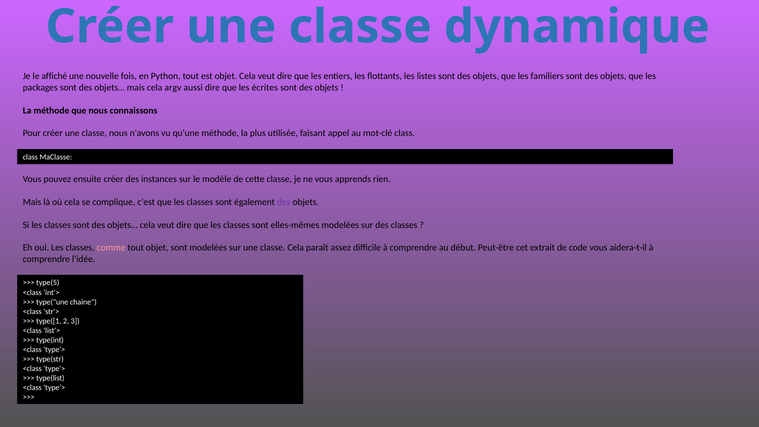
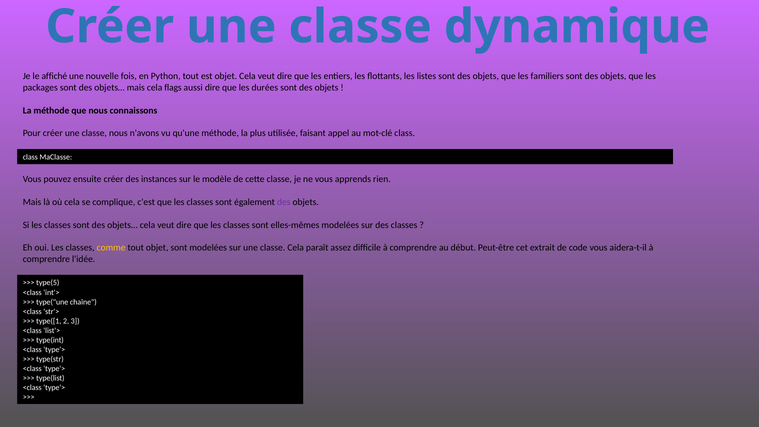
argv: argv -> flags (173, 88)
écrites: écrites -> durées (265, 88)
comme colour: pink -> yellow (111, 248)
